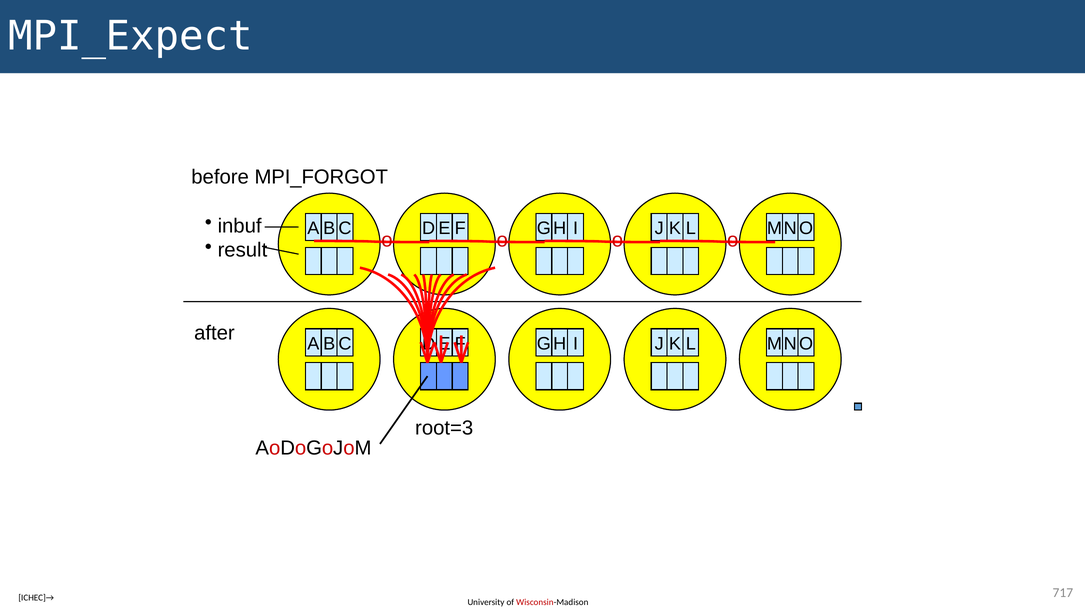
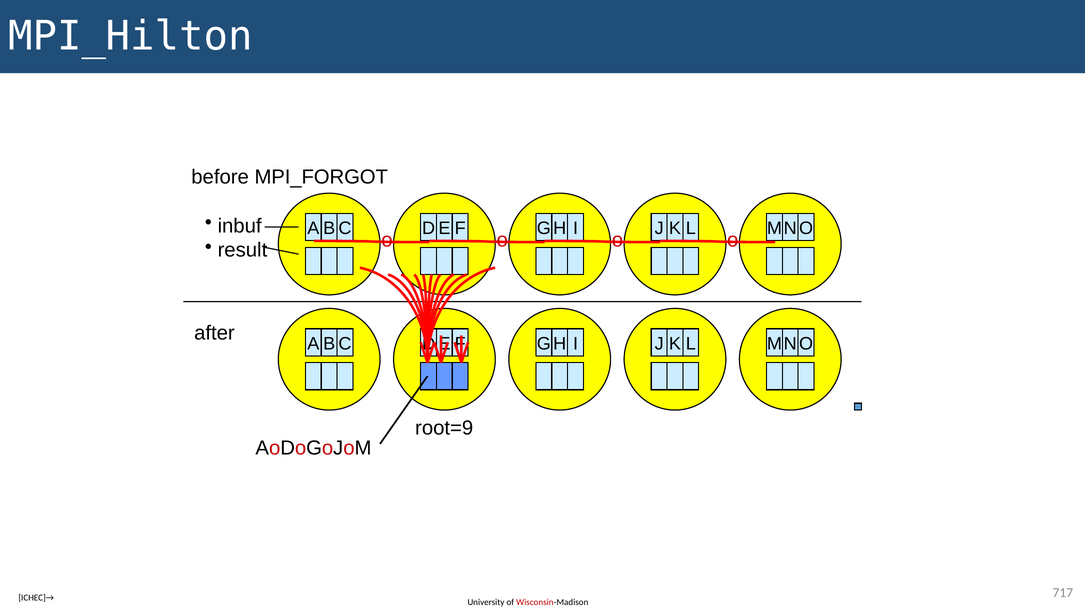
MPI_Expect: MPI_Expect -> MPI_Hilton (130, 36)
root=3: root=3 -> root=9 (444, 428)
